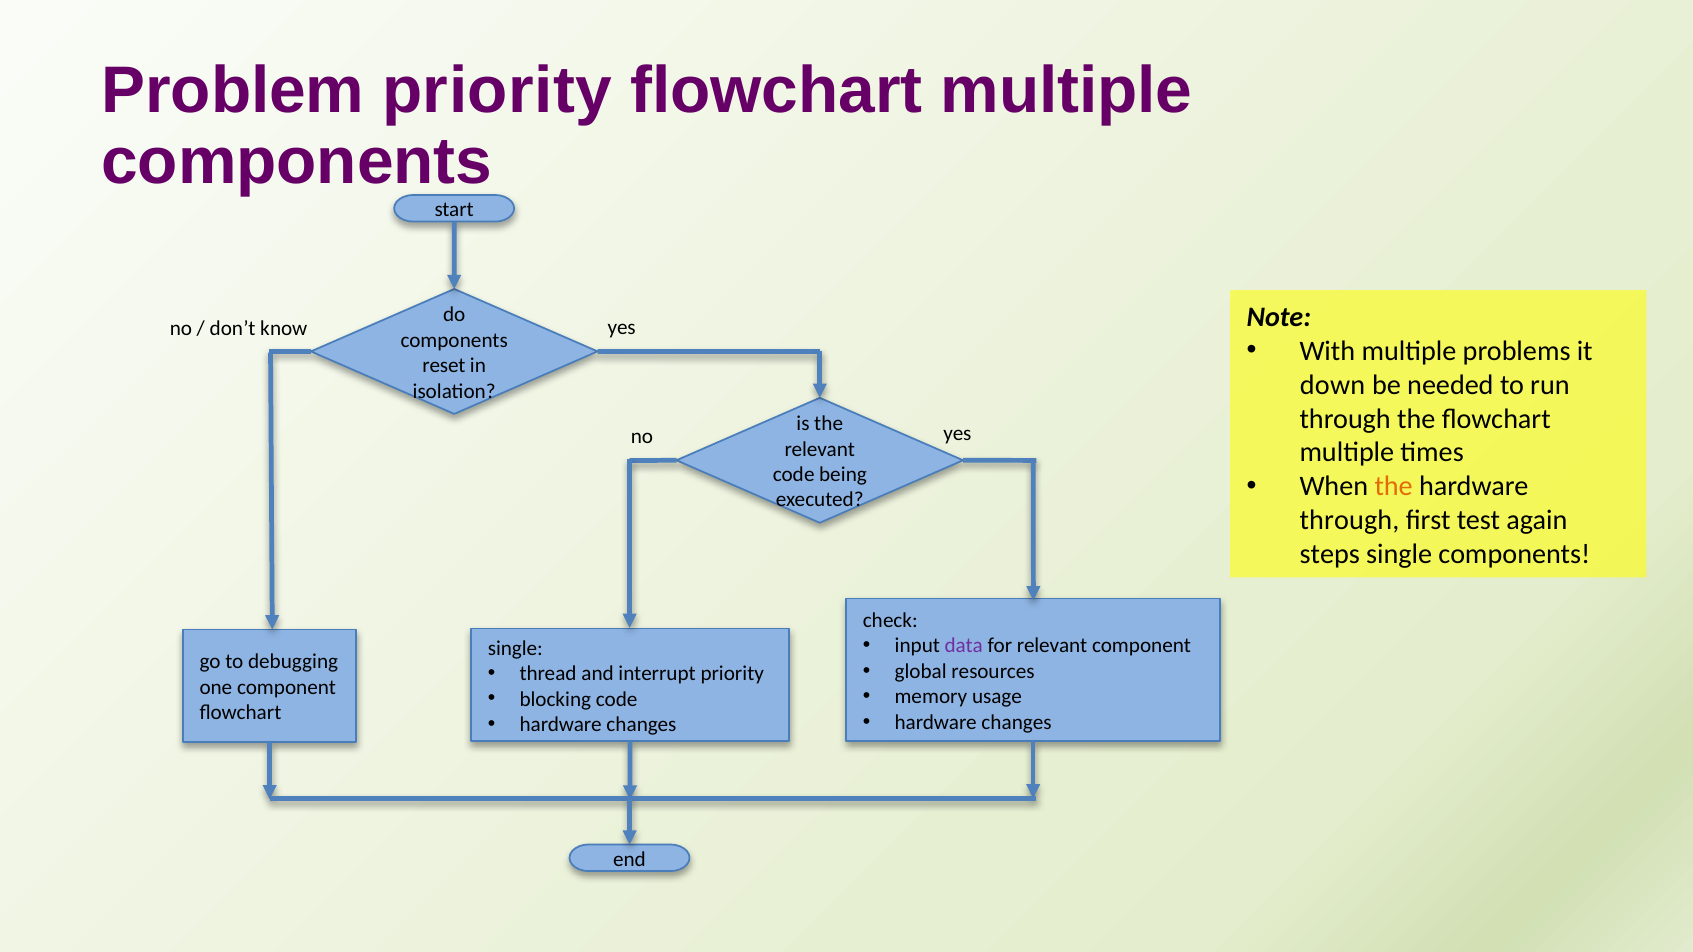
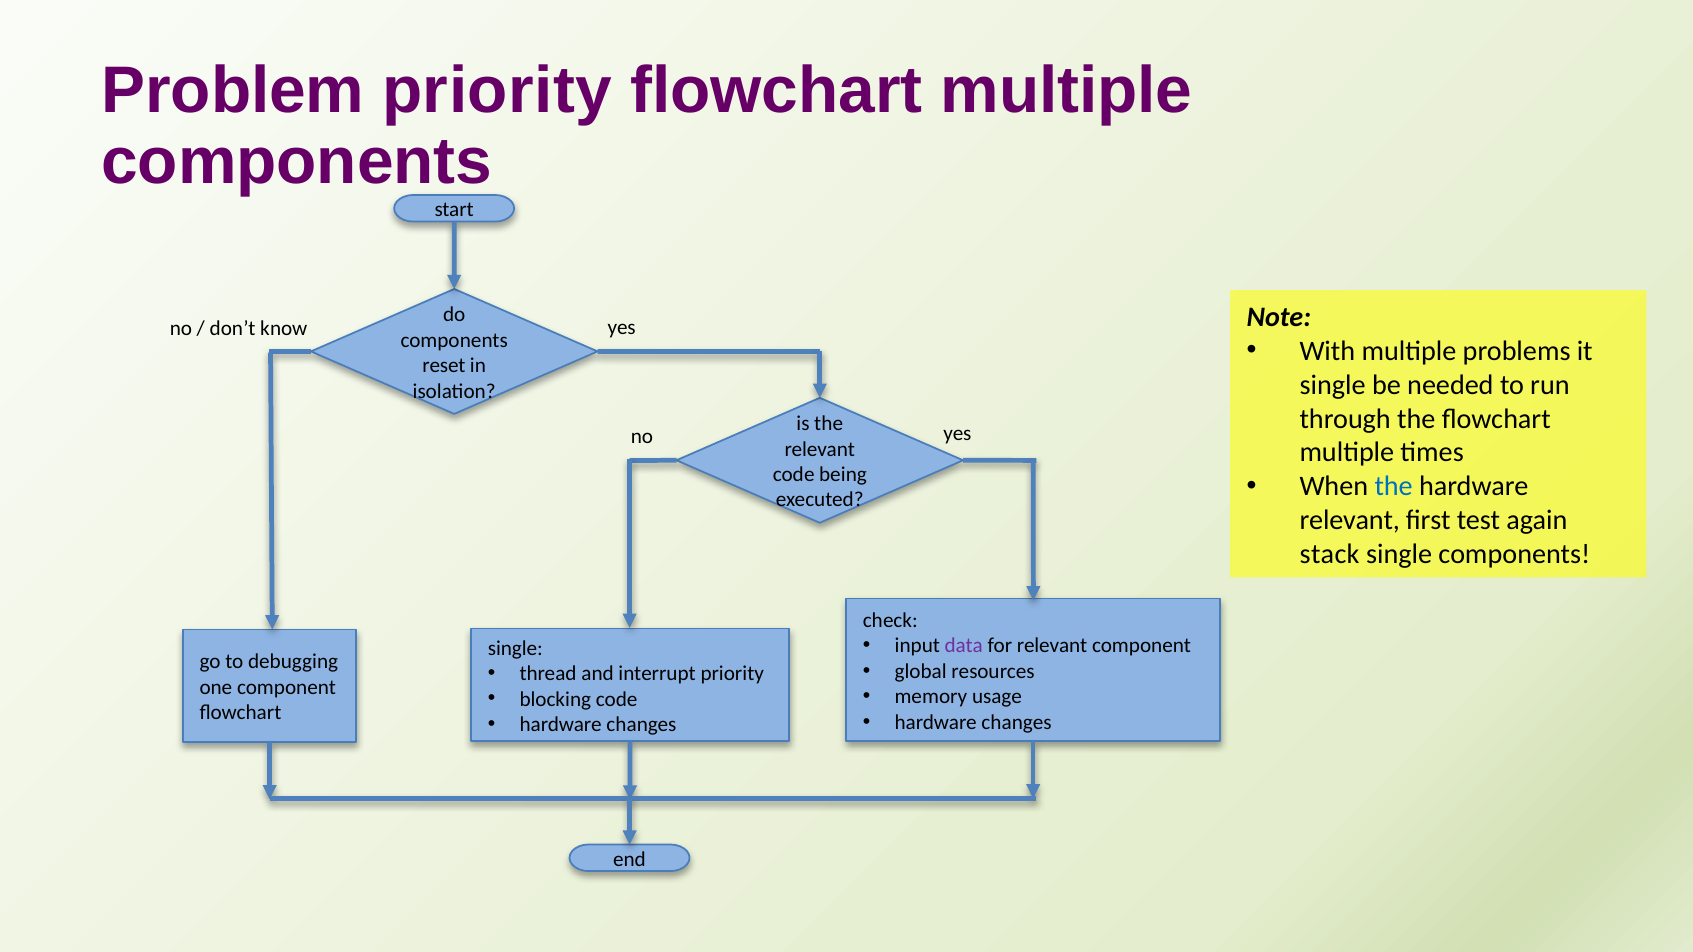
down: down -> single (1333, 385)
the colour: orange -> blue (1394, 487)
through: through -> relevant (1350, 521)
steps: steps -> stack (1330, 554)
